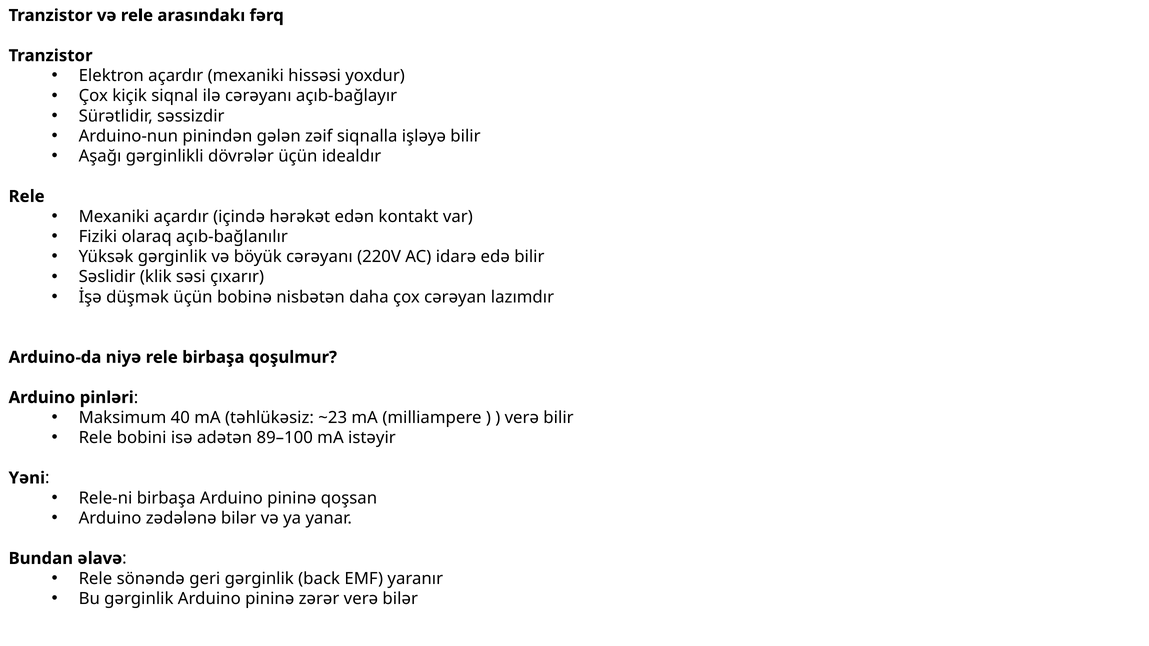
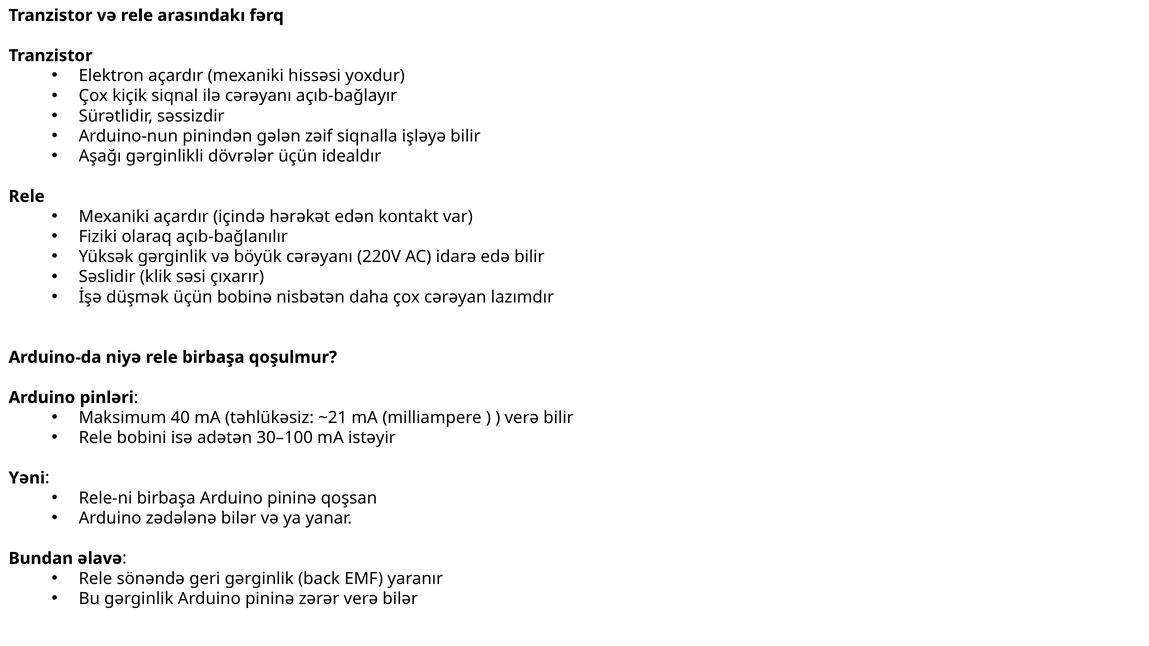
~23: ~23 -> ~21 (333, 418)
89–100: 89–100 -> 30–100 (285, 438)
